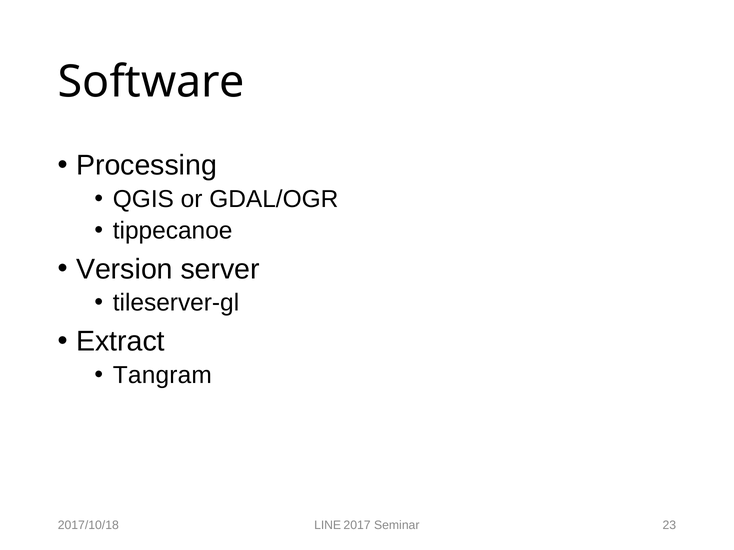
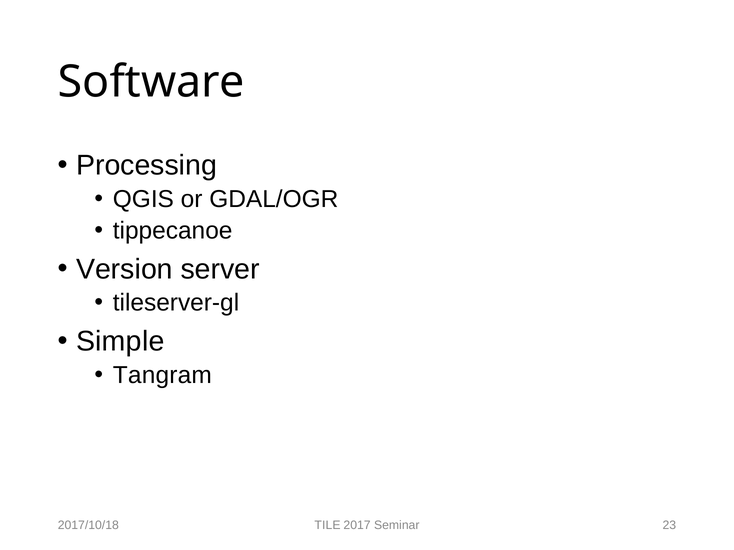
Extract: Extract -> Simple (120, 342)
LINE: LINE -> TILE (328, 526)
